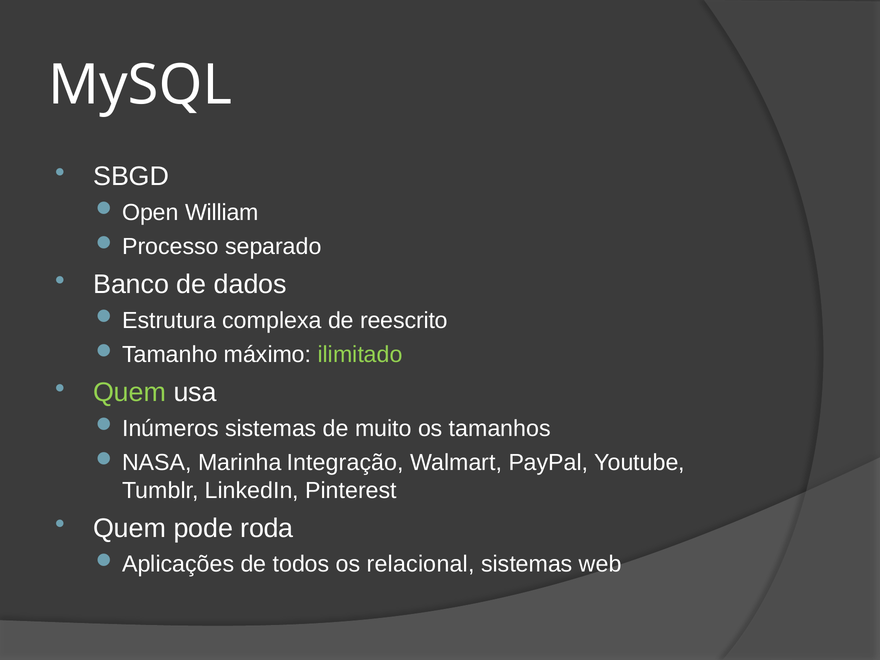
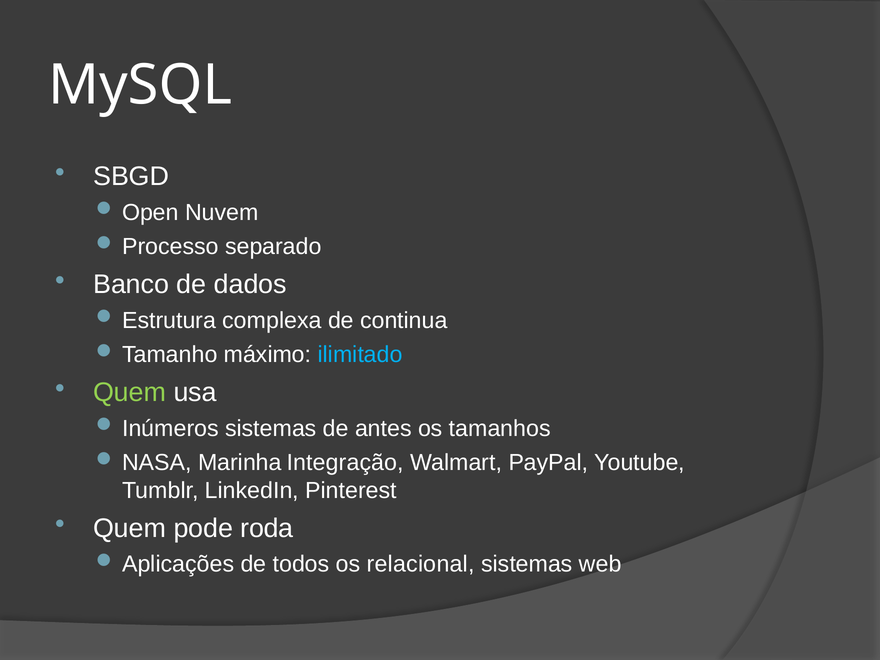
William: William -> Nuvem (222, 212)
reescrito: reescrito -> continua (404, 320)
ilimitado colour: light green -> light blue (360, 355)
muito: muito -> antes (383, 428)
